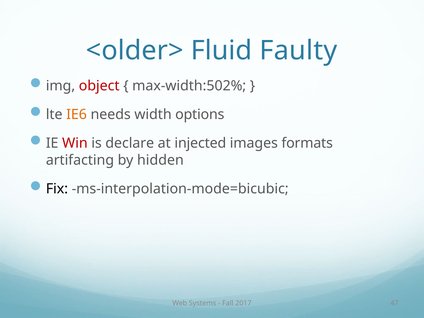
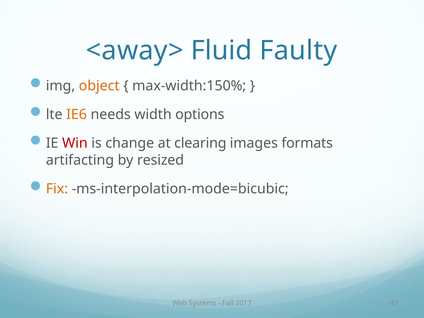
<older>: <older> -> <away> (135, 50)
object colour: red -> orange (99, 86)
max-width:502%: max-width:502% -> max-width:150% (189, 86)
declare: declare -> change (130, 143)
injected: injected -> clearing (200, 143)
hidden: hidden -> resized (160, 160)
Fix colour: black -> orange (57, 189)
